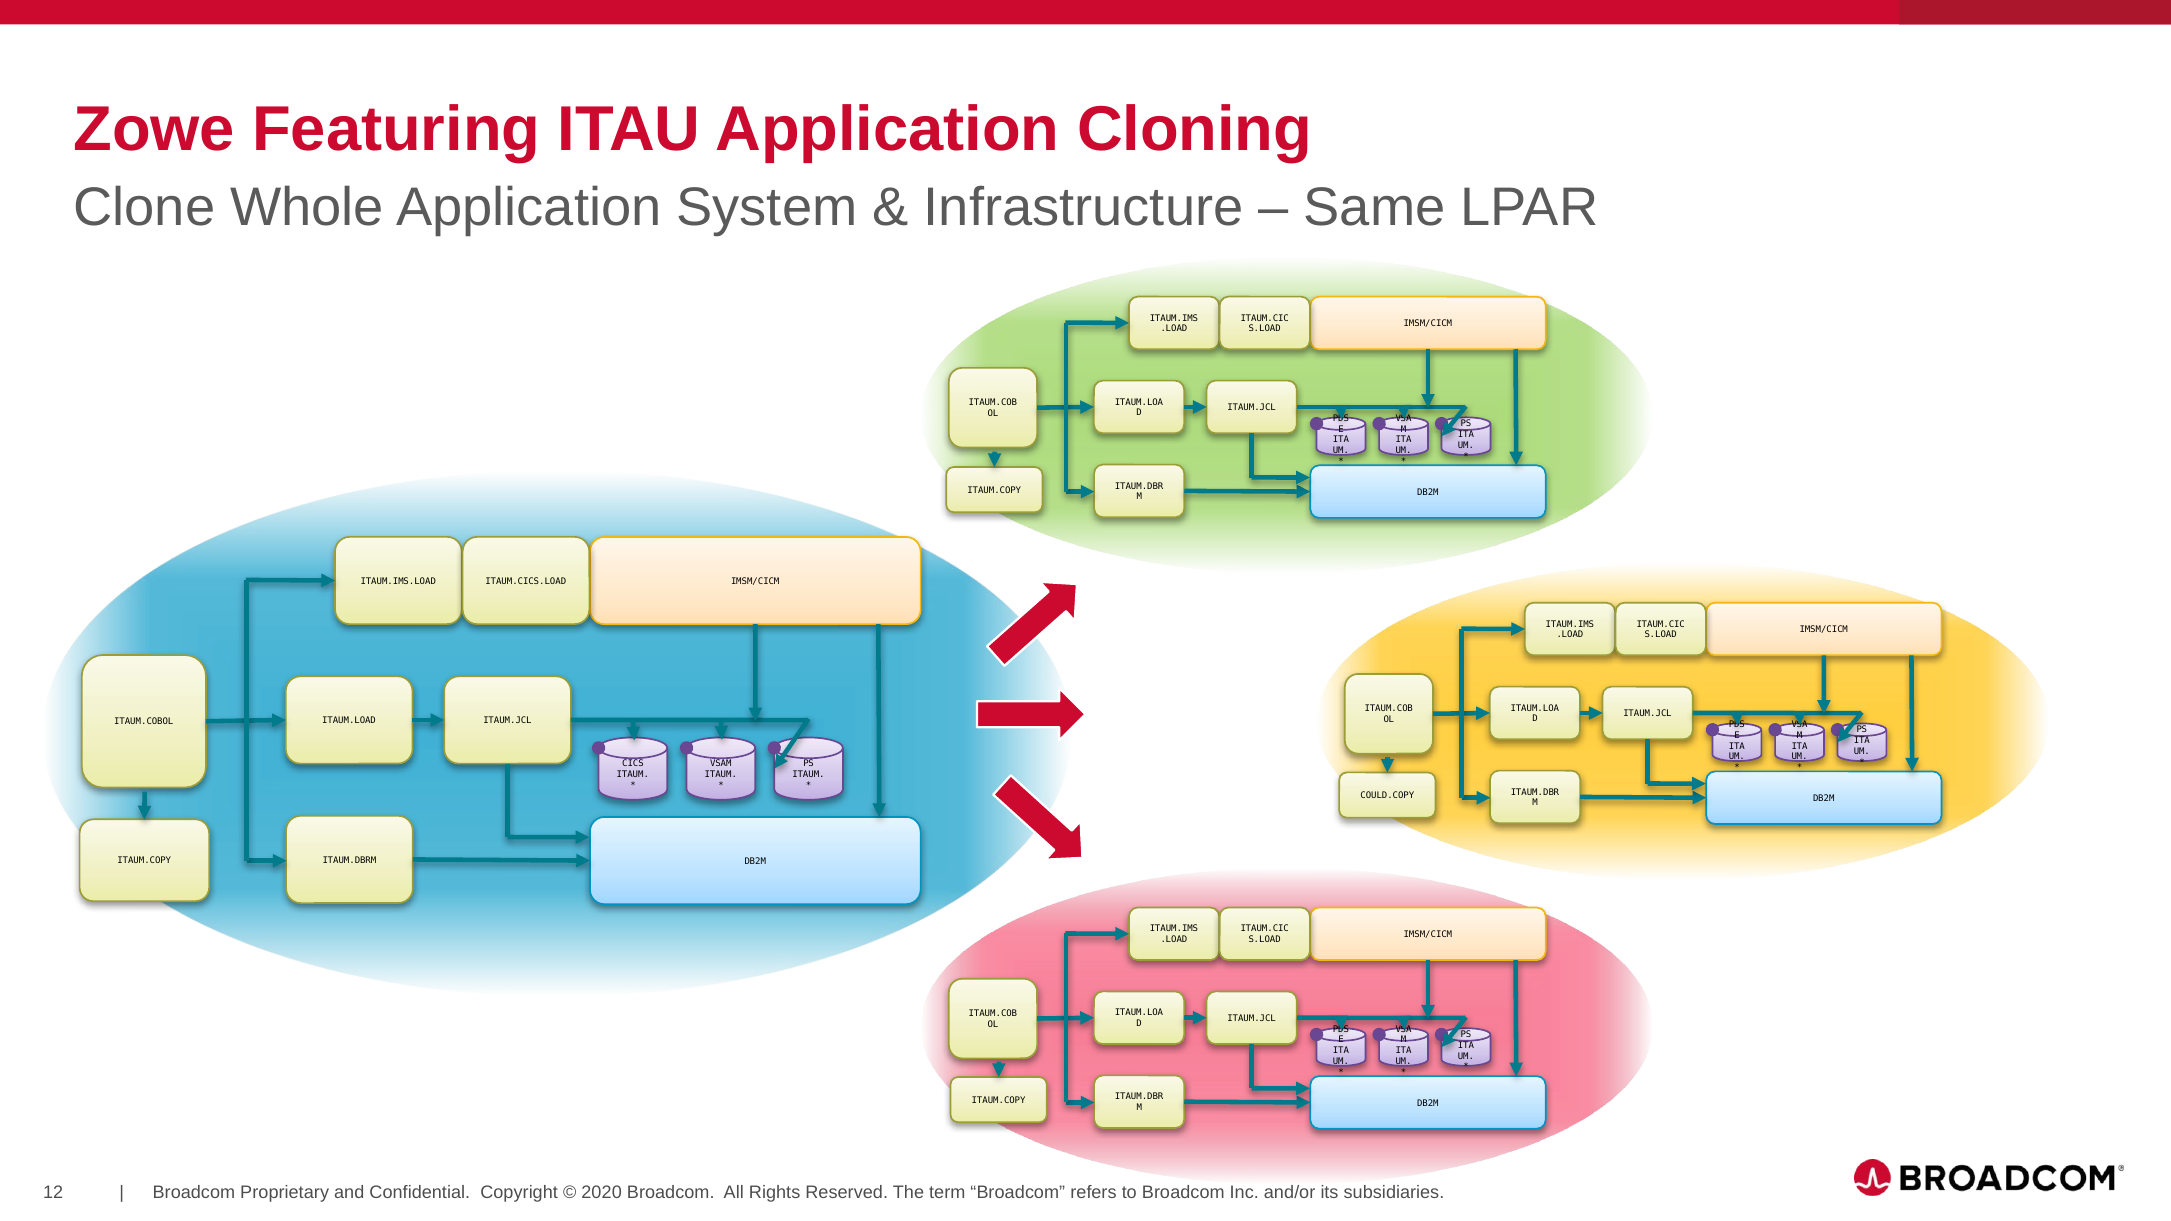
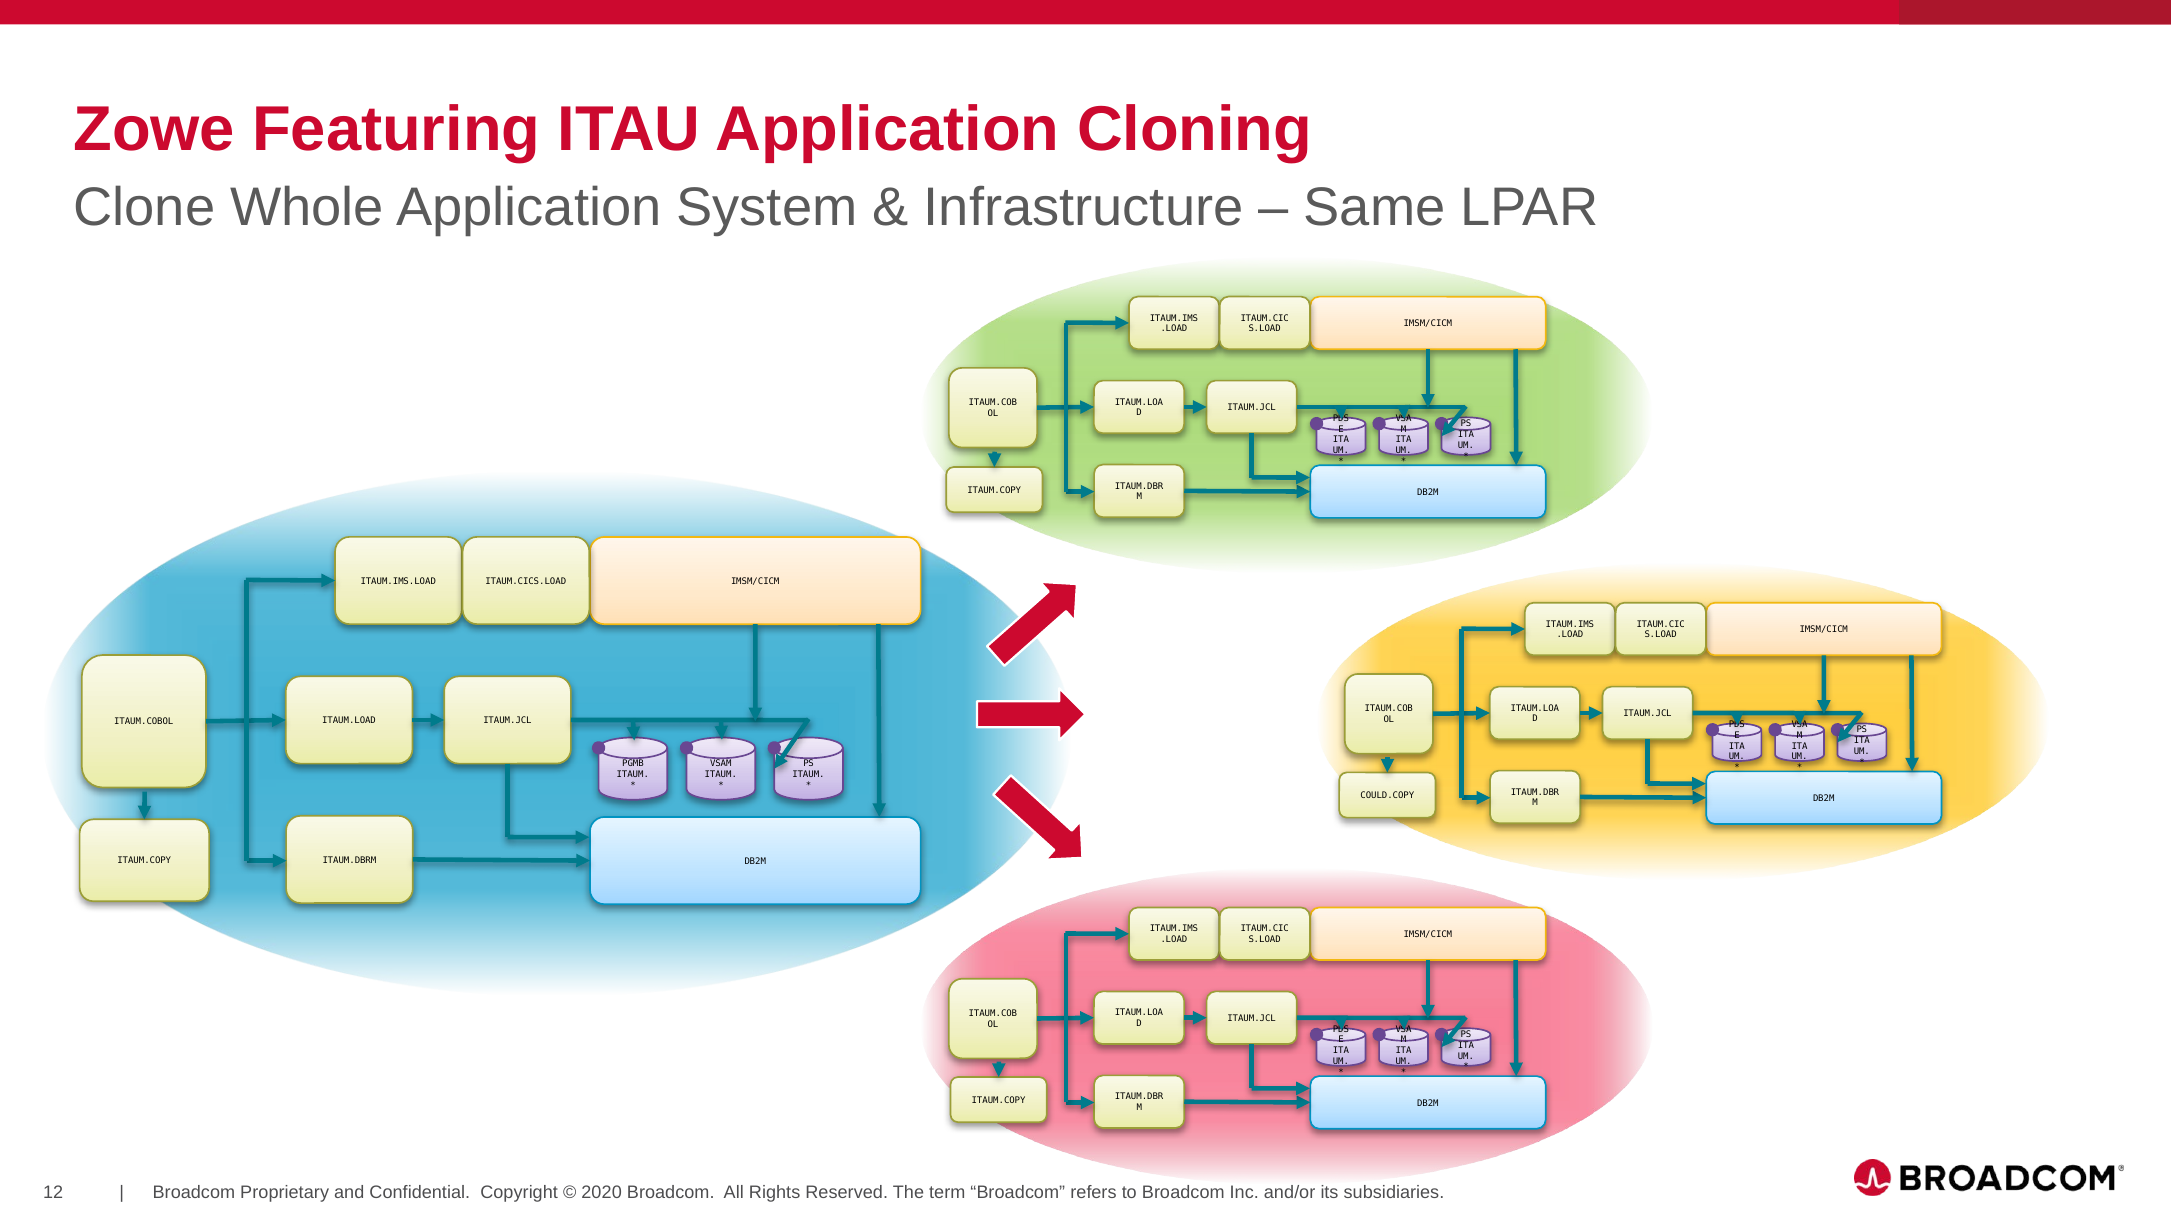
CICS: CICS -> PGMB (633, 764)
